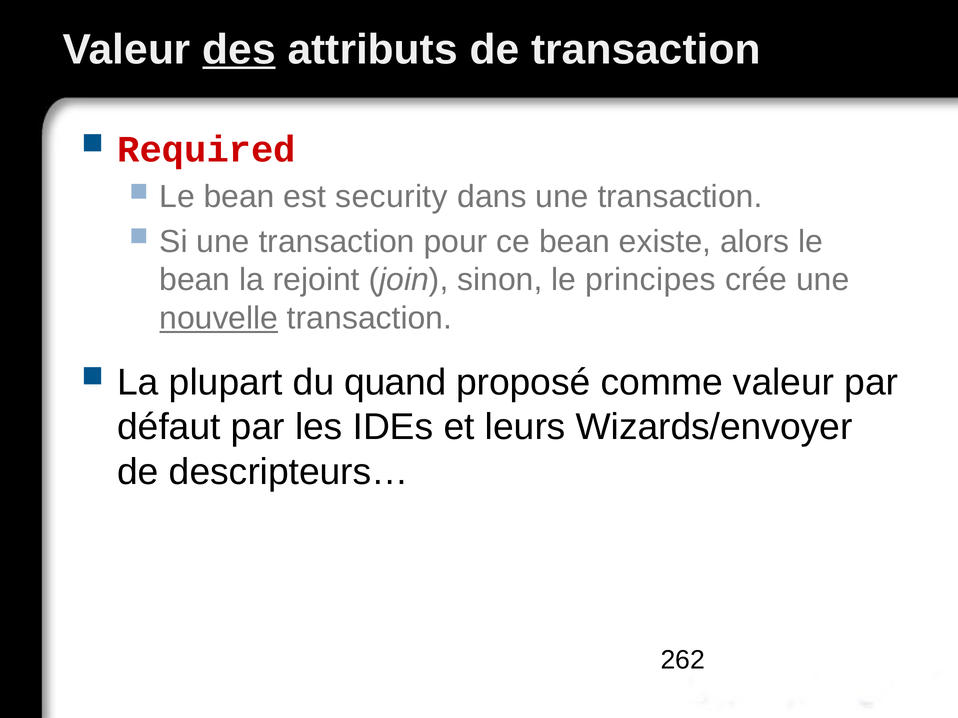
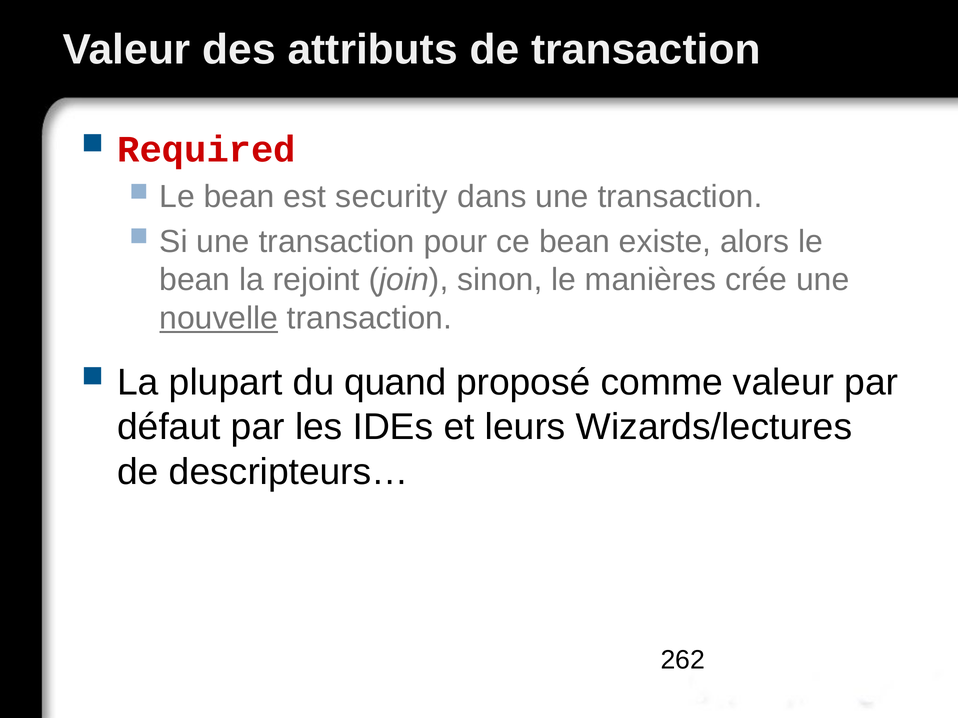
des underline: present -> none (239, 50)
principes: principes -> manières (651, 280)
Wizards/envoyer: Wizards/envoyer -> Wizards/lectures (714, 427)
